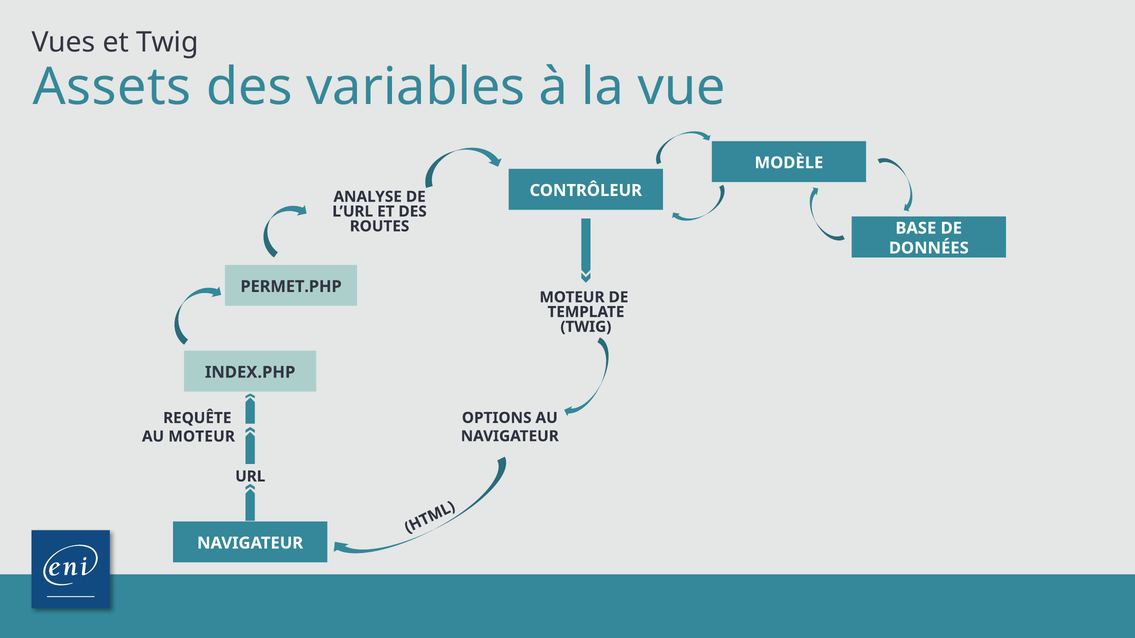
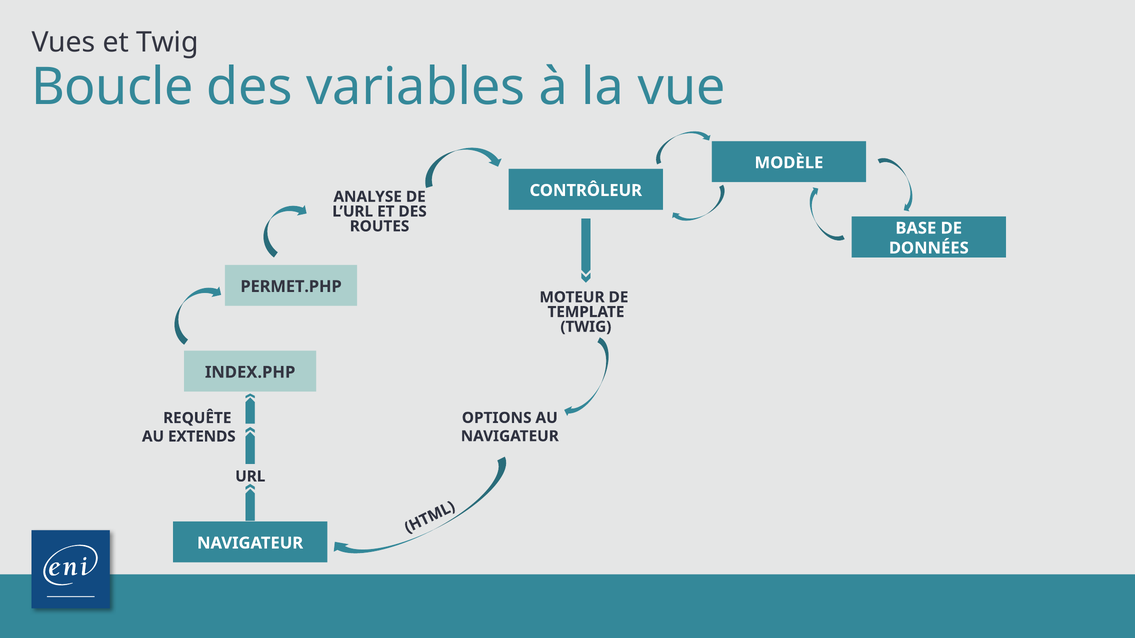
Assets: Assets -> Boucle (112, 87)
AU MOTEUR: MOTEUR -> EXTENDS (202, 437)
